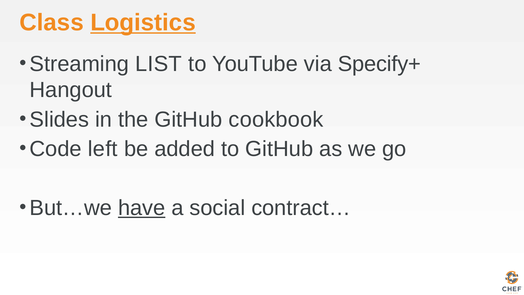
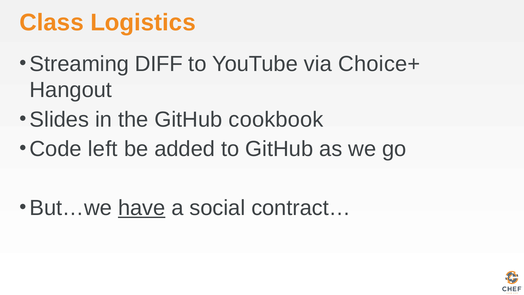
Logistics underline: present -> none (143, 23)
LIST: LIST -> DIFF (159, 64)
Specify+: Specify+ -> Choice+ (379, 64)
